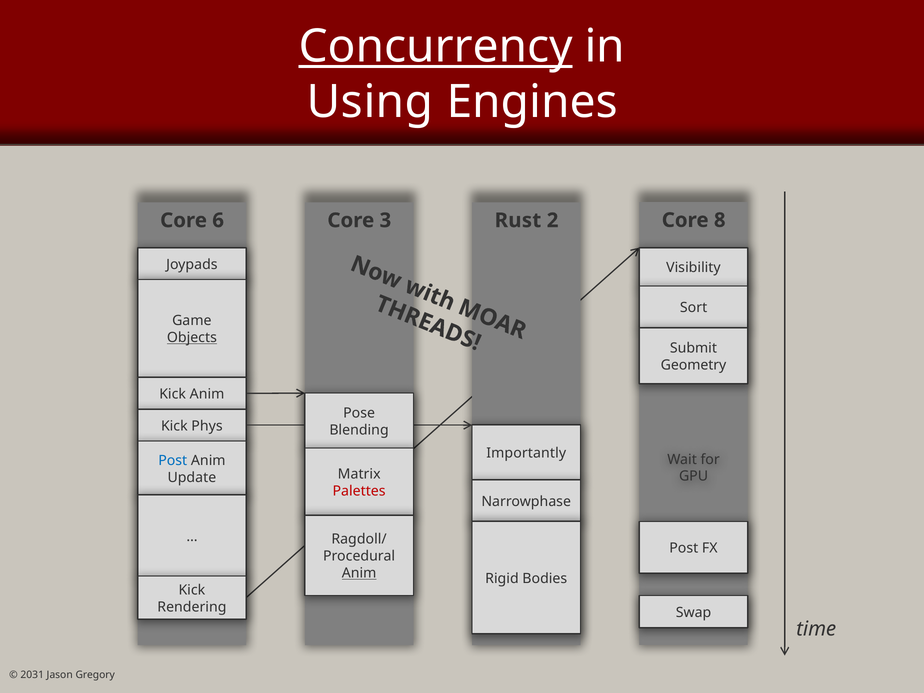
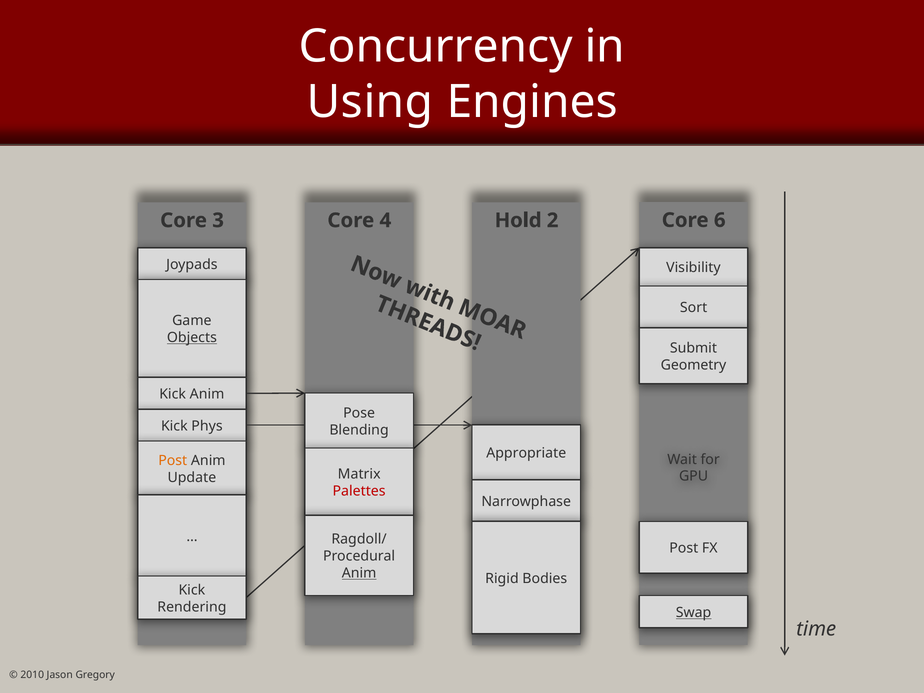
Concurrency underline: present -> none (436, 47)
8: 8 -> 6 (720, 220)
6: 6 -> 3 (218, 220)
3: 3 -> 4 (385, 220)
Rust: Rust -> Hold (518, 220)
Importantly: Importantly -> Appropriate (526, 453)
Post colour: blue -> orange (173, 460)
Swap underline: none -> present (694, 613)
2031: 2031 -> 2010 (32, 675)
